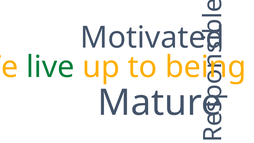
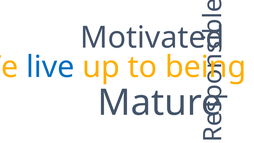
live colour: green -> blue (50, 67)
